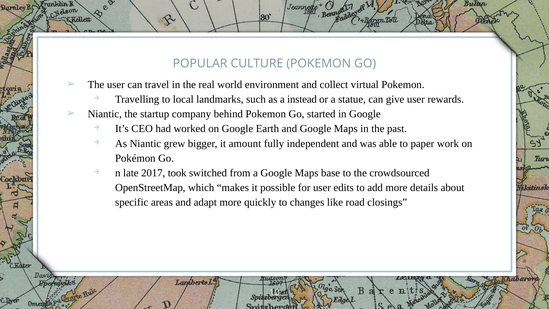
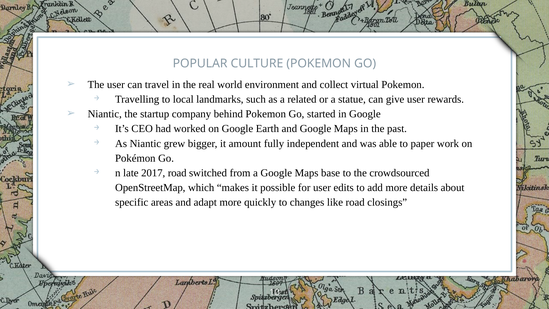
instead: instead -> related (302, 99)
2017 took: took -> road (177, 173)
